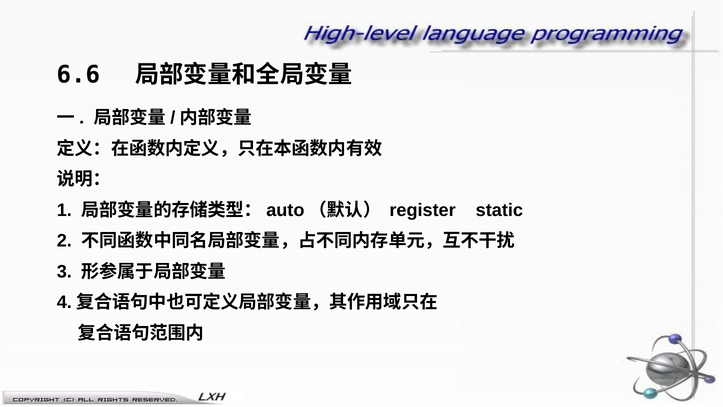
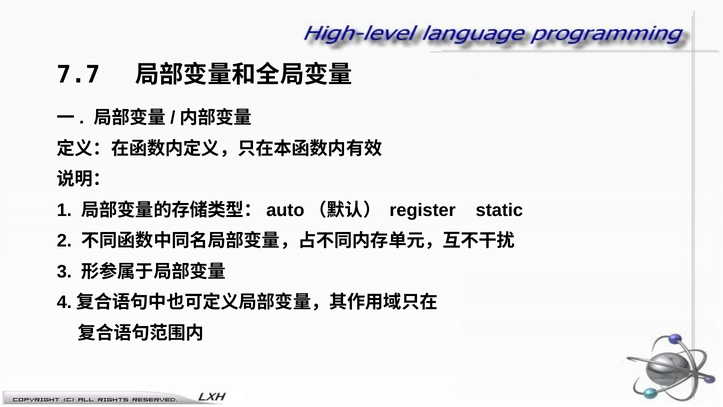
6.6: 6.6 -> 7.7 (79, 75)
